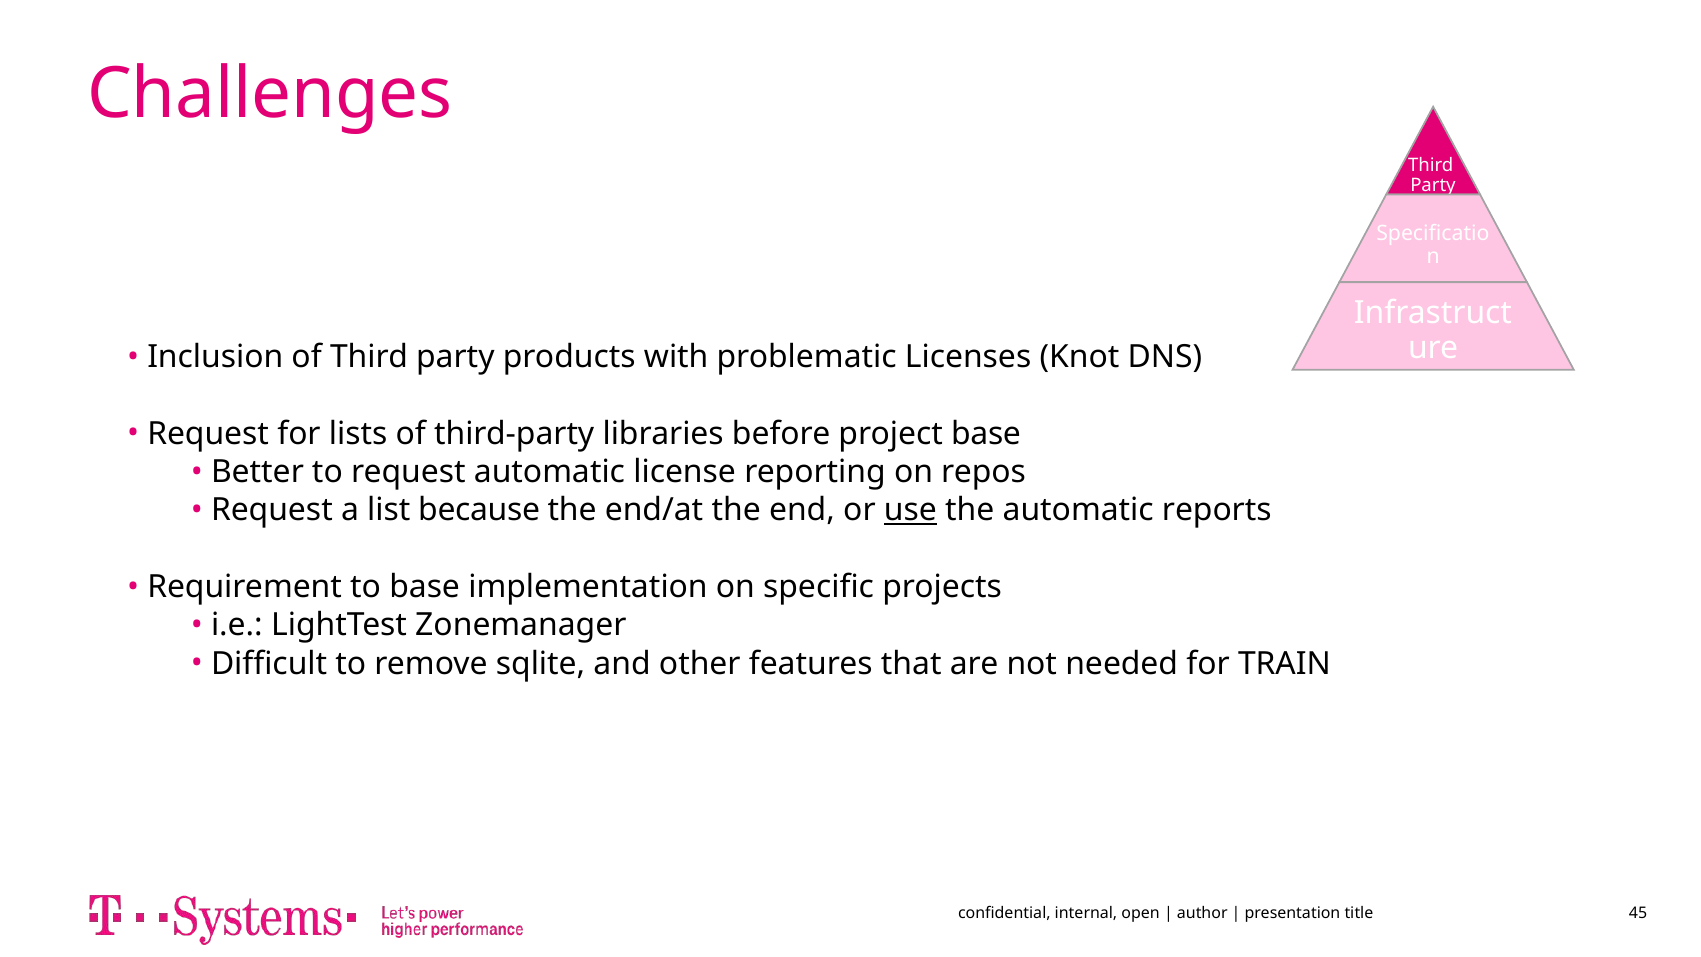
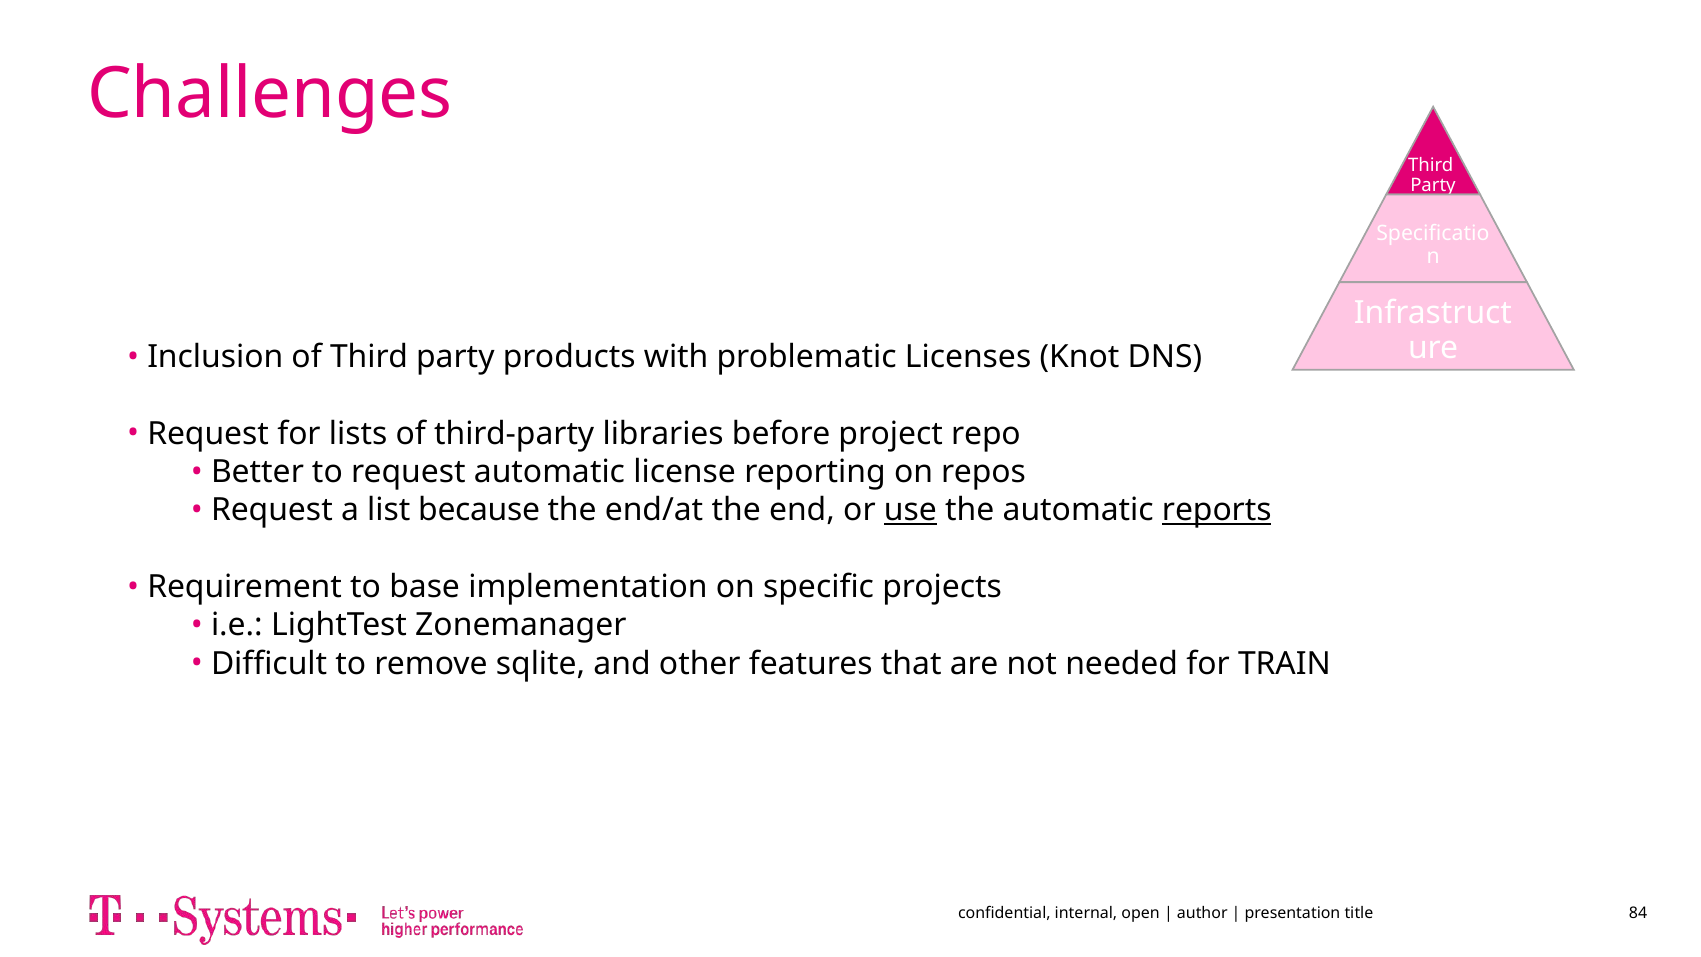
project base: base -> repo (986, 434)
reports underline: none -> present (1217, 510)
45: 45 -> 84 (1638, 913)
